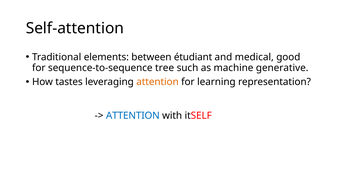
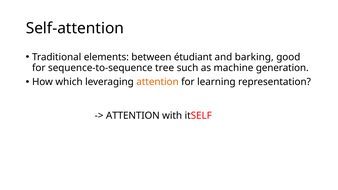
medical: medical -> barking (254, 57)
generative: generative -> generation (282, 68)
tastes: tastes -> which (69, 82)
ATTENTION colour: blue -> black (133, 116)
